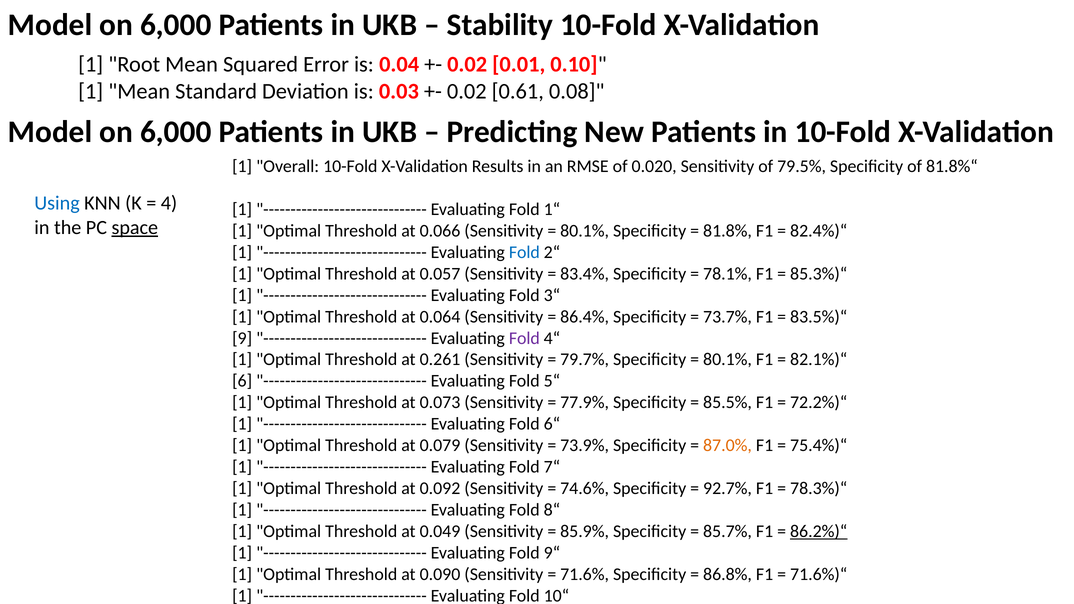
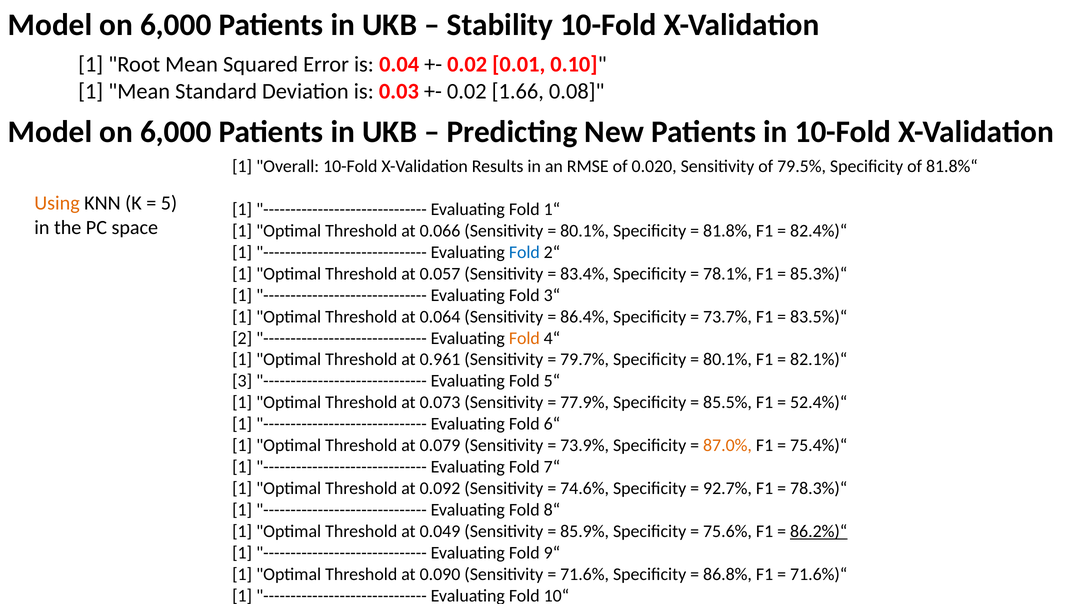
0.61: 0.61 -> 1.66 (518, 91)
Using colour: blue -> orange (57, 203)
4: 4 -> 5 (169, 203)
space underline: present -> none (135, 228)
9: 9 -> 2 (242, 338)
Fold colour: purple -> orange (524, 338)
0.261: 0.261 -> 0.961 (440, 360)
6: 6 -> 3 (242, 381)
72.2%)“: 72.2%)“ -> 52.4%)“ (819, 403)
85.7%: 85.7% -> 75.6% (727, 531)
